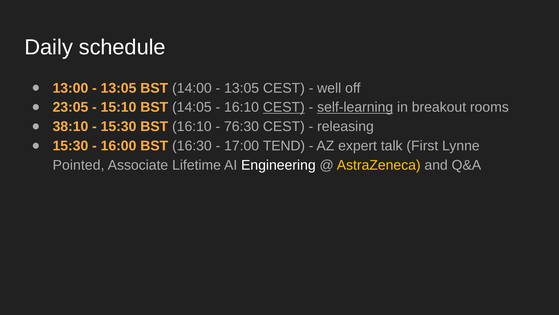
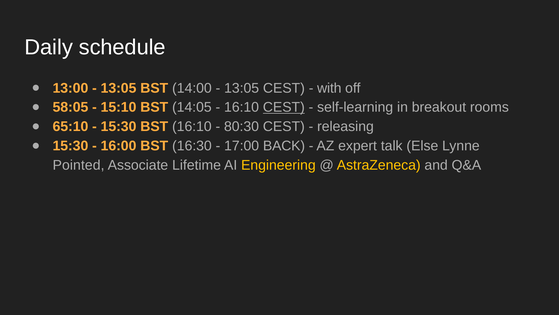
well: well -> with (329, 88)
23:05: 23:05 -> 58:05 (70, 107)
self-learning underline: present -> none (355, 107)
38:10: 38:10 -> 65:10 (70, 126)
76:30: 76:30 -> 80:30 (242, 126)
TEND: TEND -> BACK (284, 146)
First: First -> Else (422, 146)
Engineering colour: white -> yellow (278, 165)
